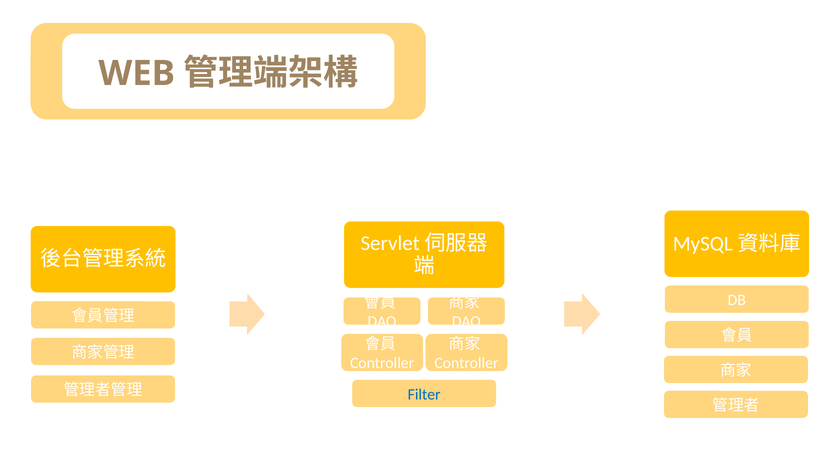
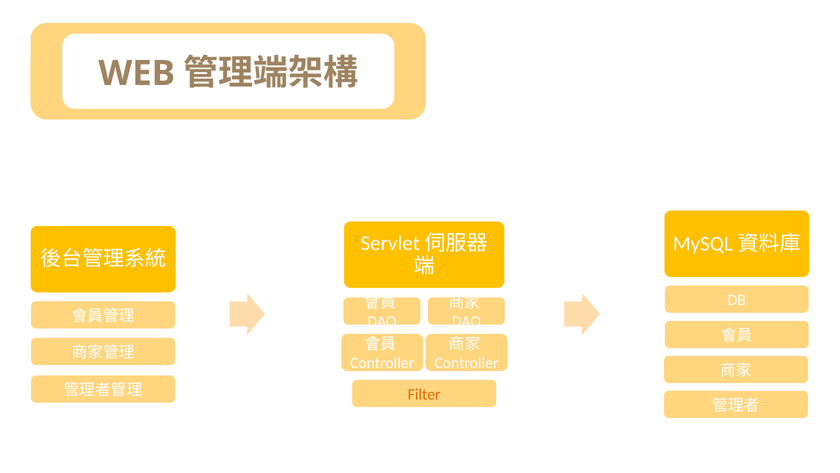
Filter colour: blue -> orange (424, 394)
